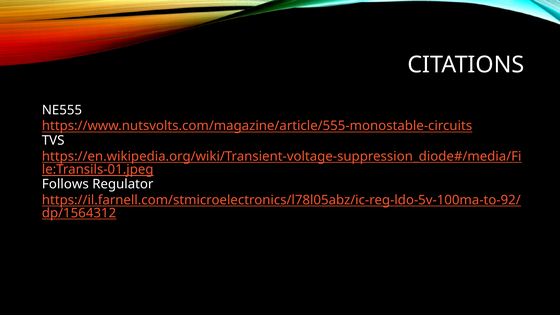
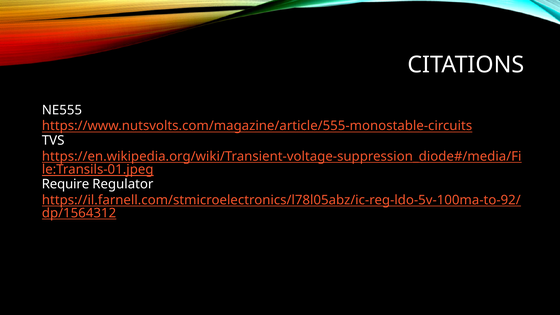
Follows: Follows -> Require (65, 184)
